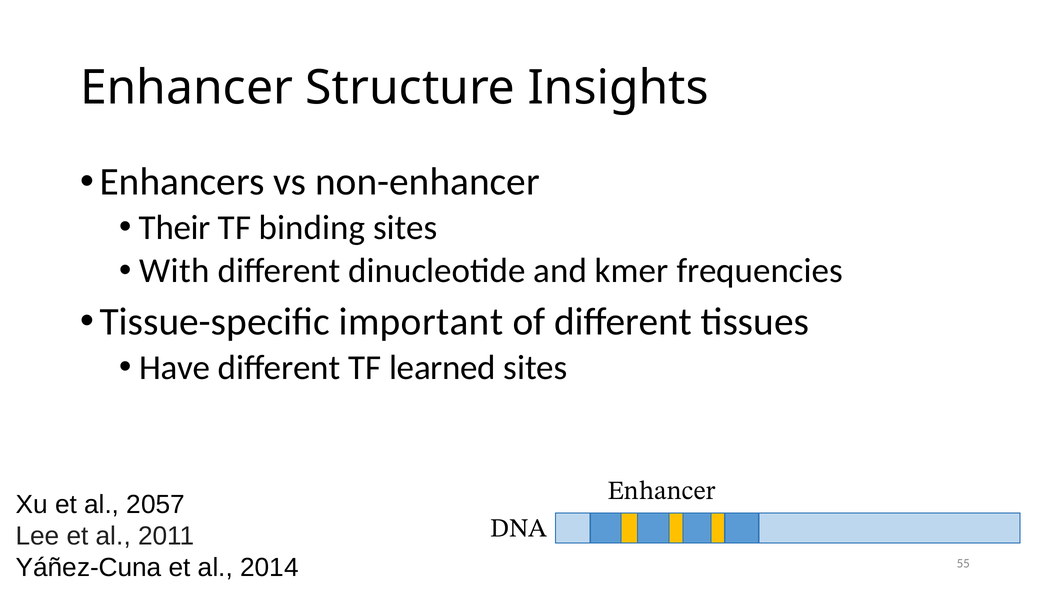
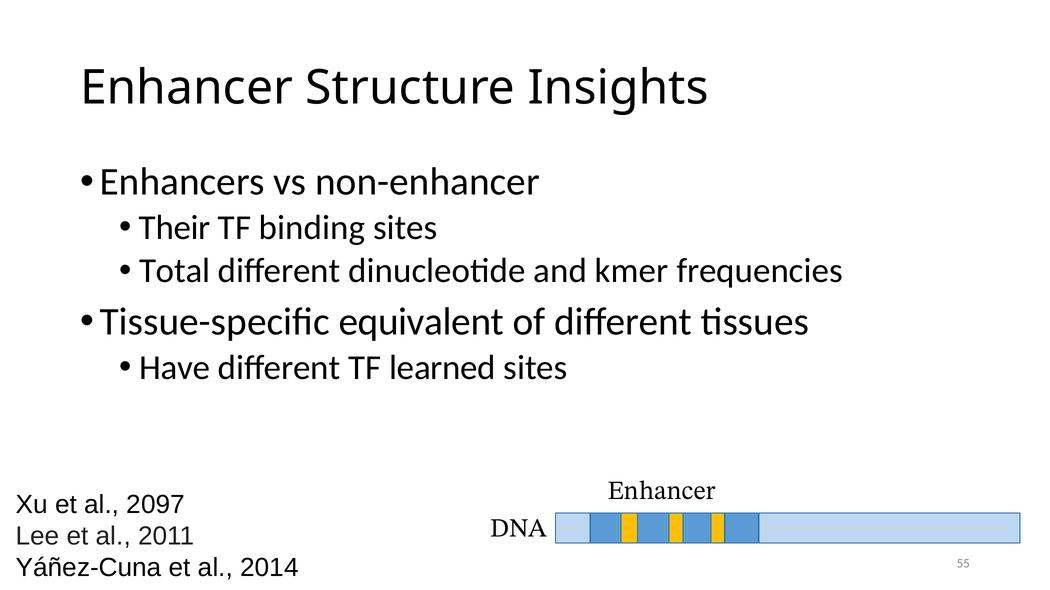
With: With -> Total (175, 271)
important: important -> equivalent (421, 322)
2057: 2057 -> 2097 (156, 505)
